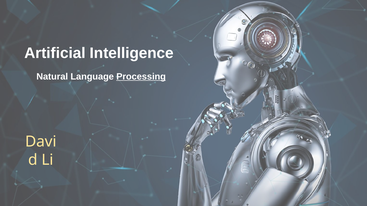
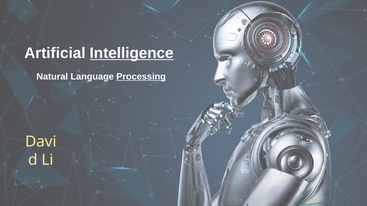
Intelligence underline: none -> present (132, 53)
